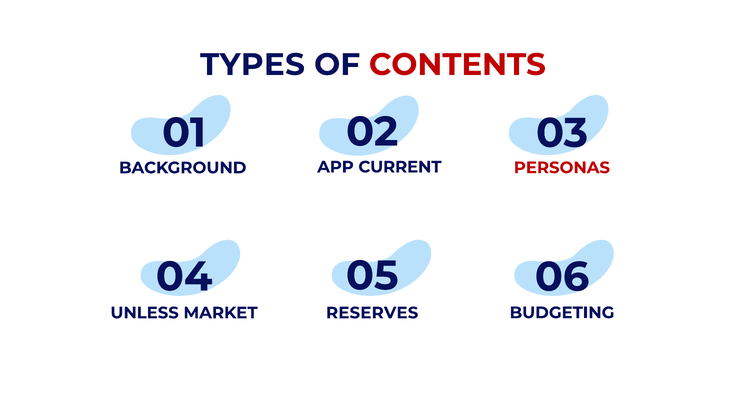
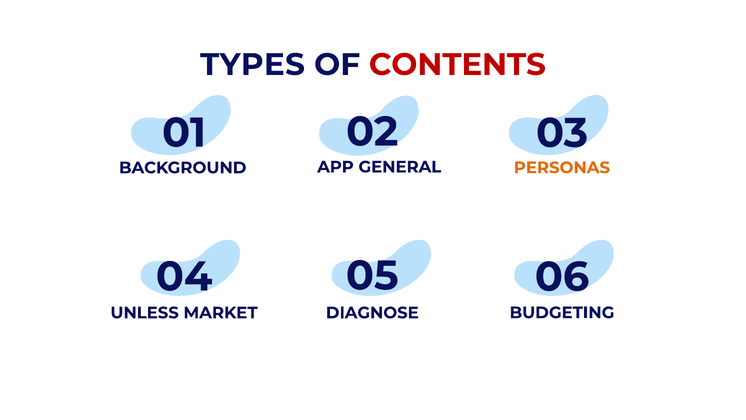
CURRENT: CURRENT -> GENERAL (400, 167)
PERSONAS colour: red -> orange (562, 168)
RESERVES: RESERVES -> DIAGNOSE (372, 313)
